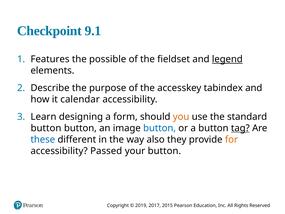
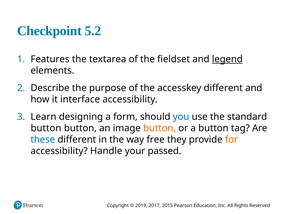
9.1: 9.1 -> 5.2 (93, 31)
possible: possible -> textarea (108, 59)
accesskey tabindex: tabindex -> different (223, 88)
calendar: calendar -> interface (80, 99)
you colour: orange -> blue (181, 117)
button colour: blue -> orange (160, 128)
tag underline: present -> none (240, 128)
also: also -> free (156, 139)
Passed: Passed -> Handle (106, 151)
your button: button -> passed (164, 151)
